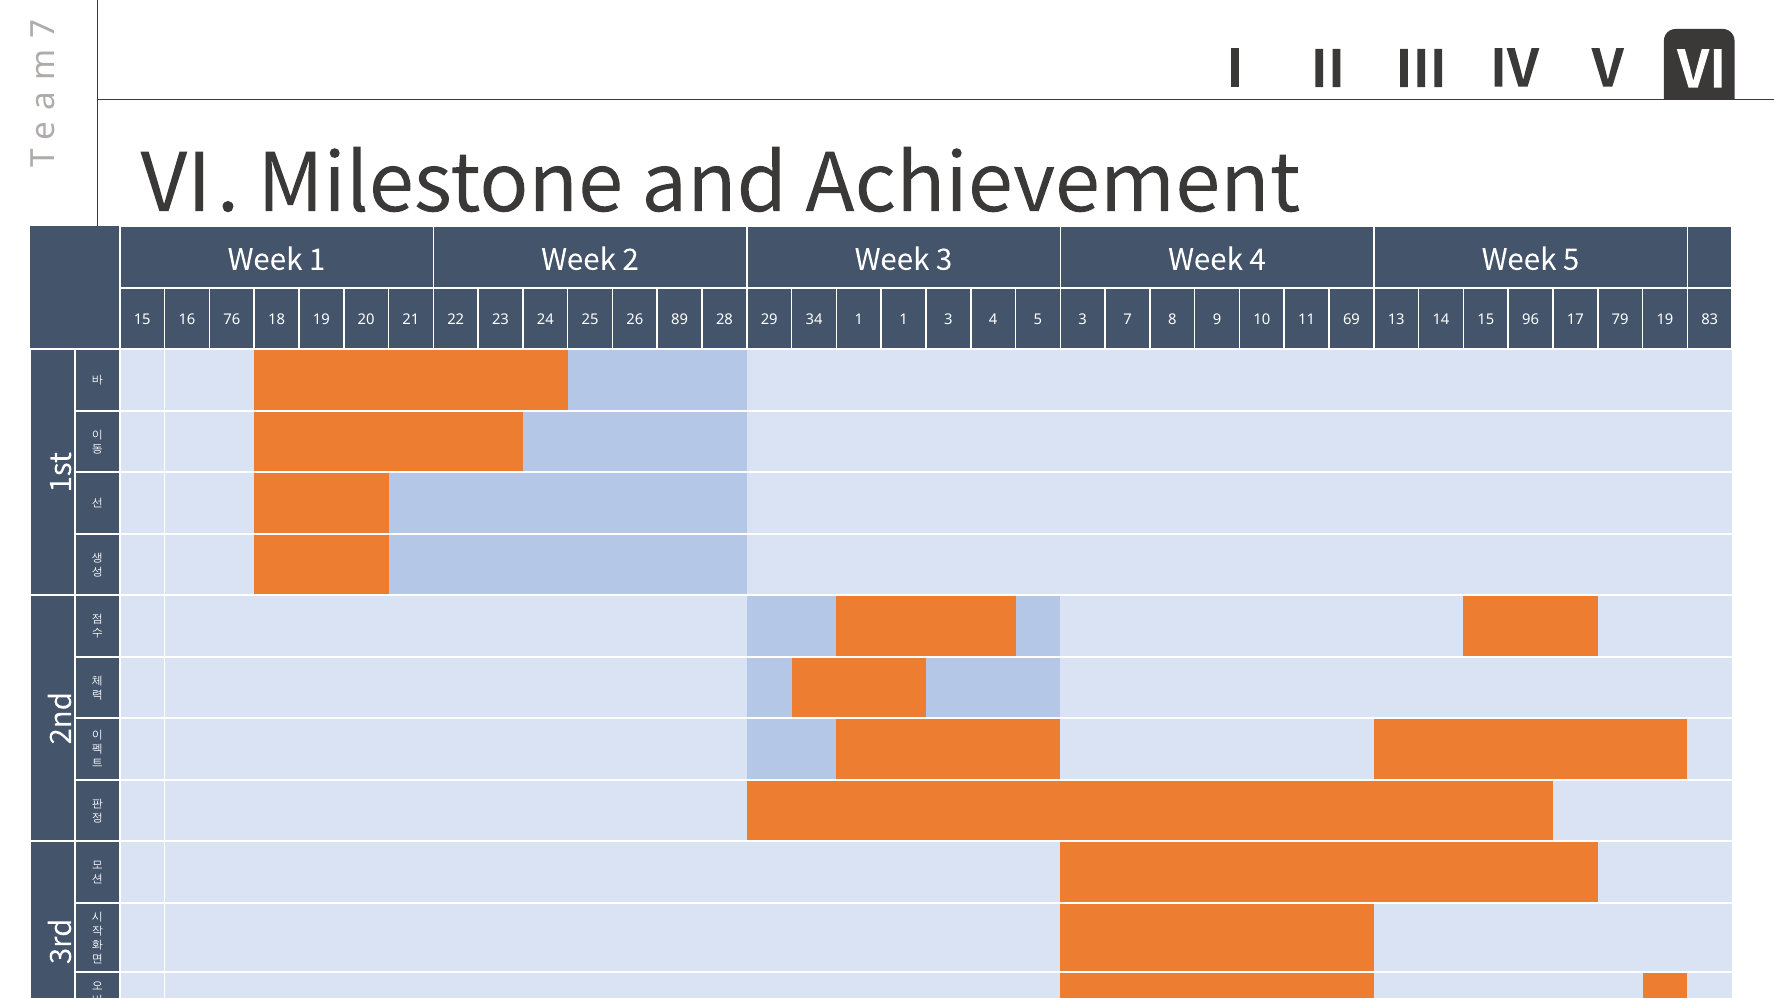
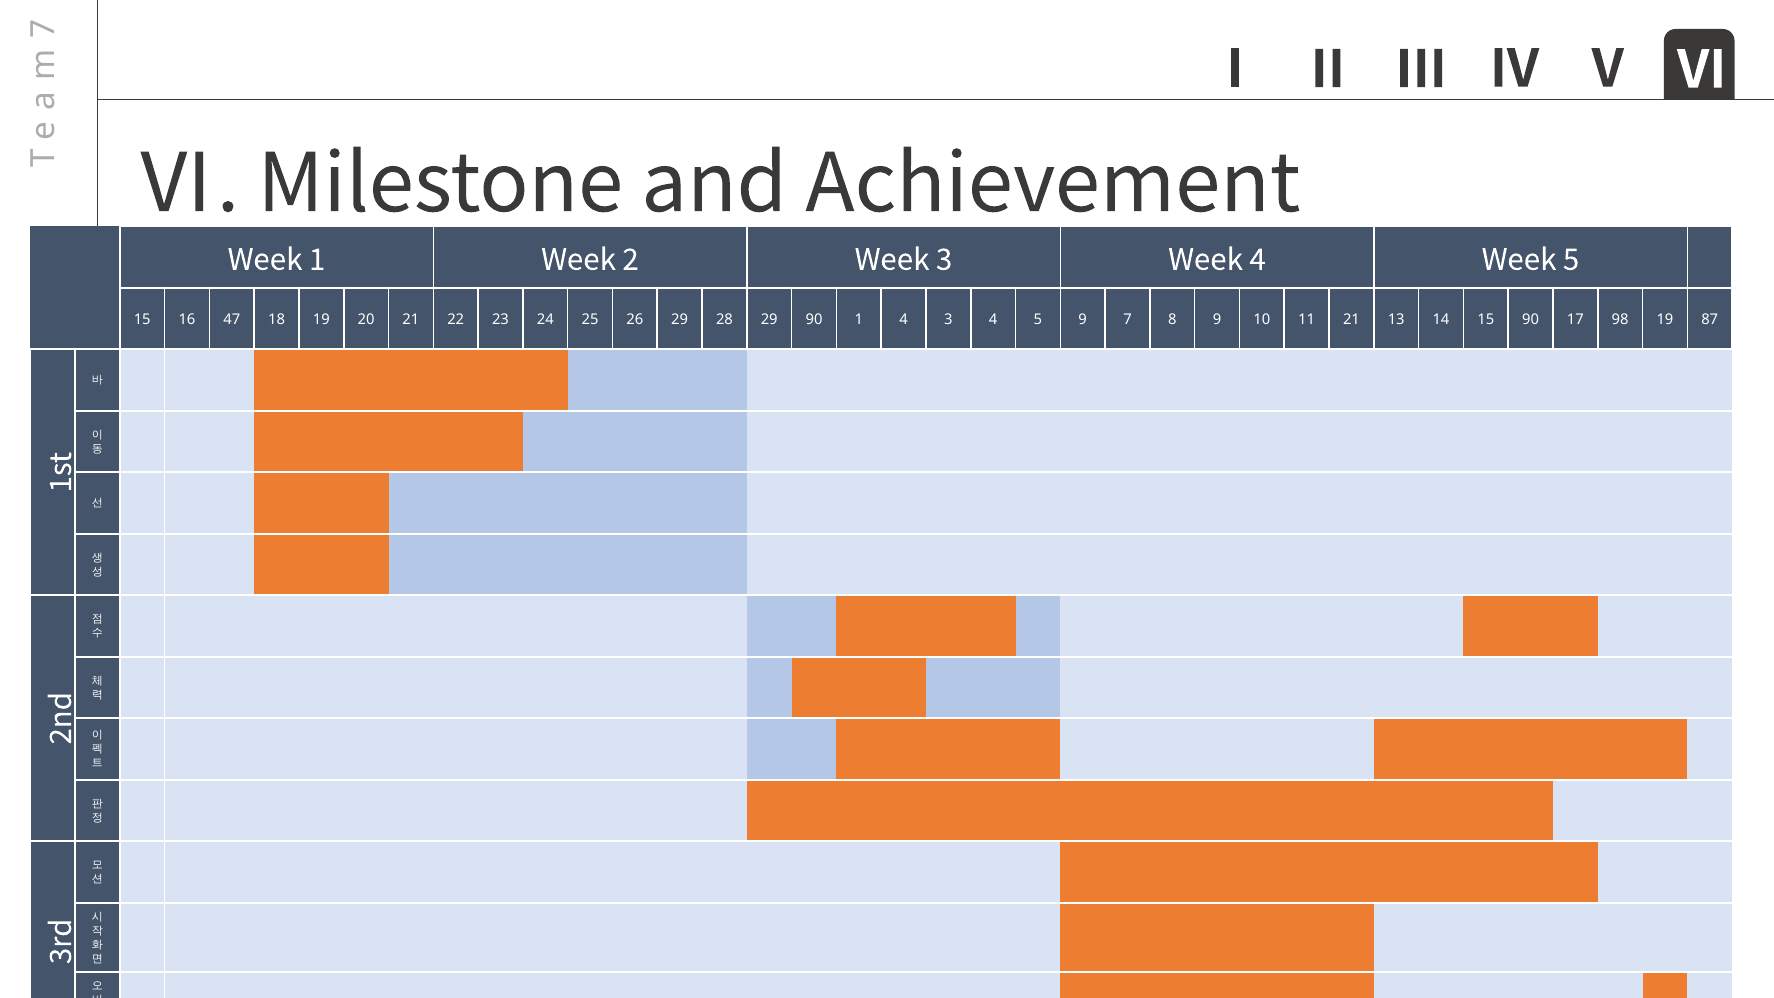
76: 76 -> 47 (232, 319)
26 89: 89 -> 29 (680, 319)
29 34: 34 -> 90 (814, 319)
1 1: 1 -> 4 (904, 319)
5 3: 3 -> 9 (1083, 319)
11 69: 69 -> 21 (1351, 319)
15 96: 96 -> 90 (1531, 319)
79: 79 -> 98 (1620, 319)
83: 83 -> 87 (1710, 319)
